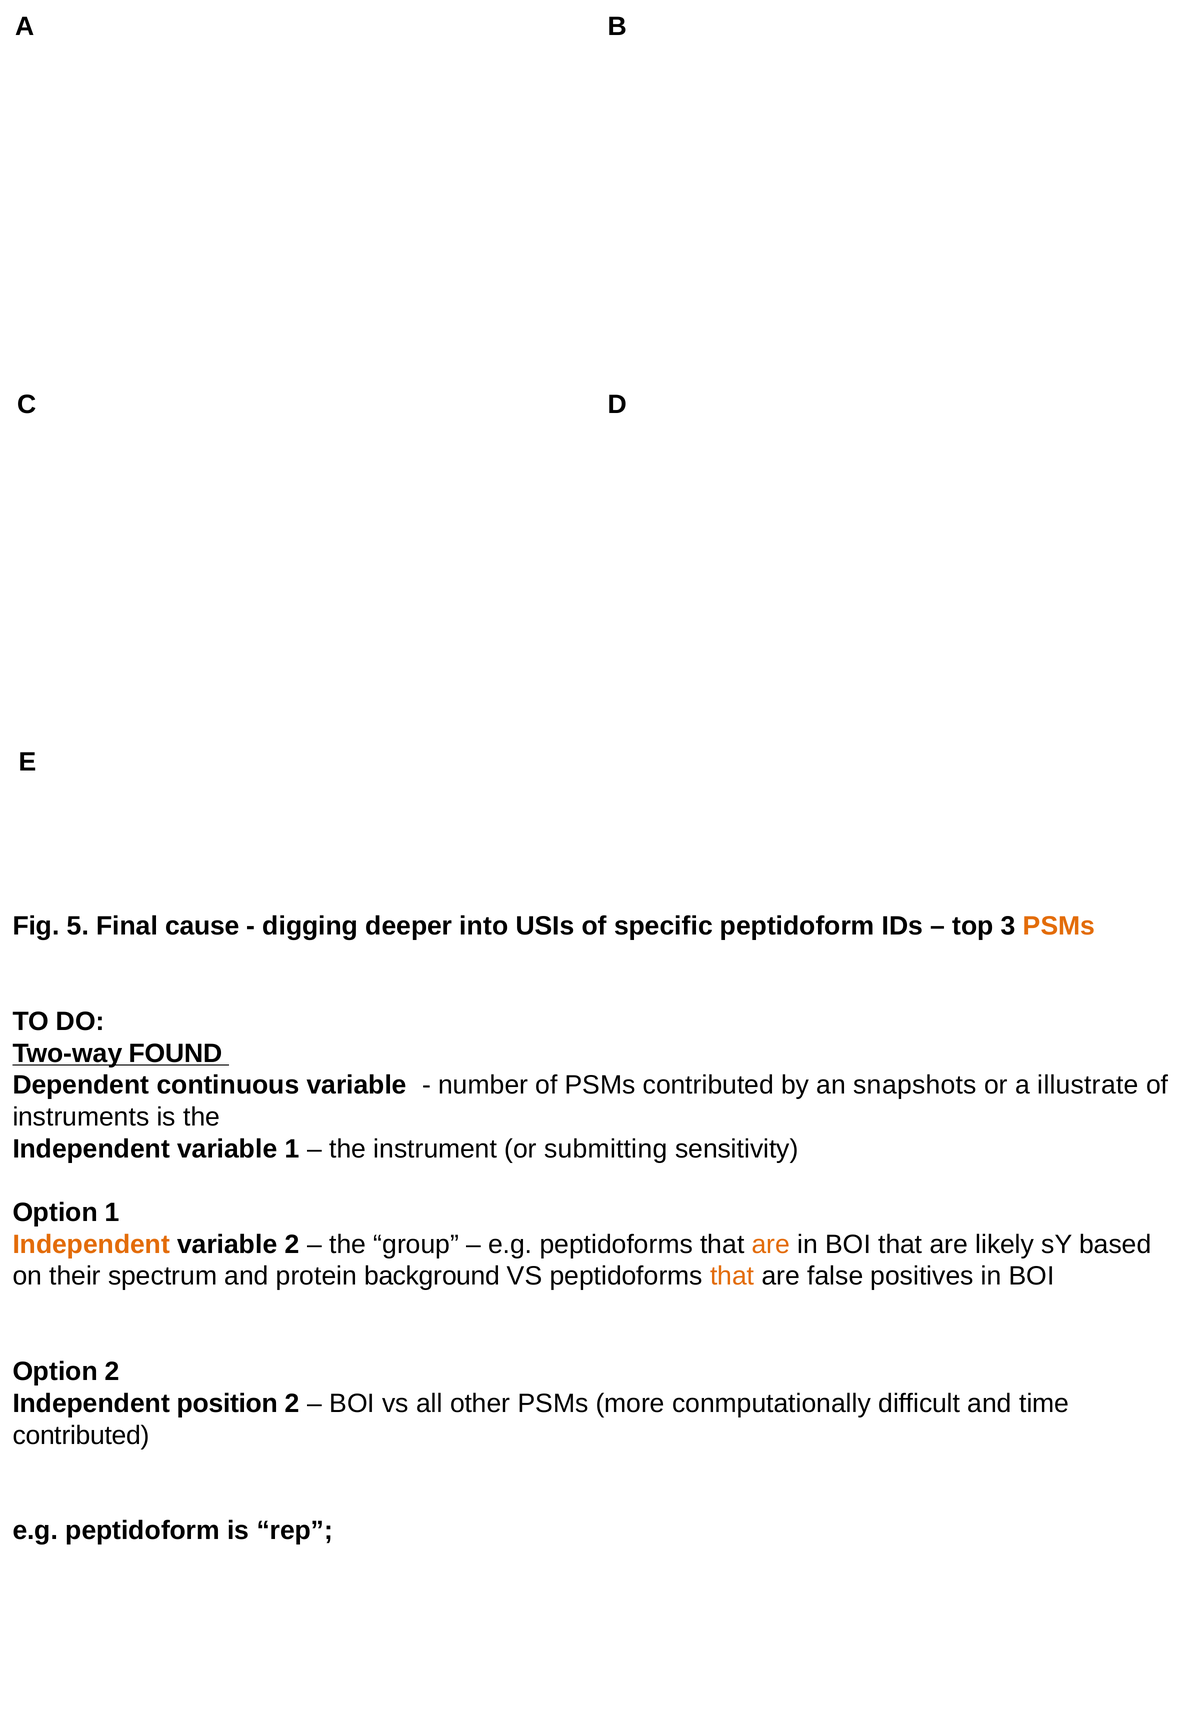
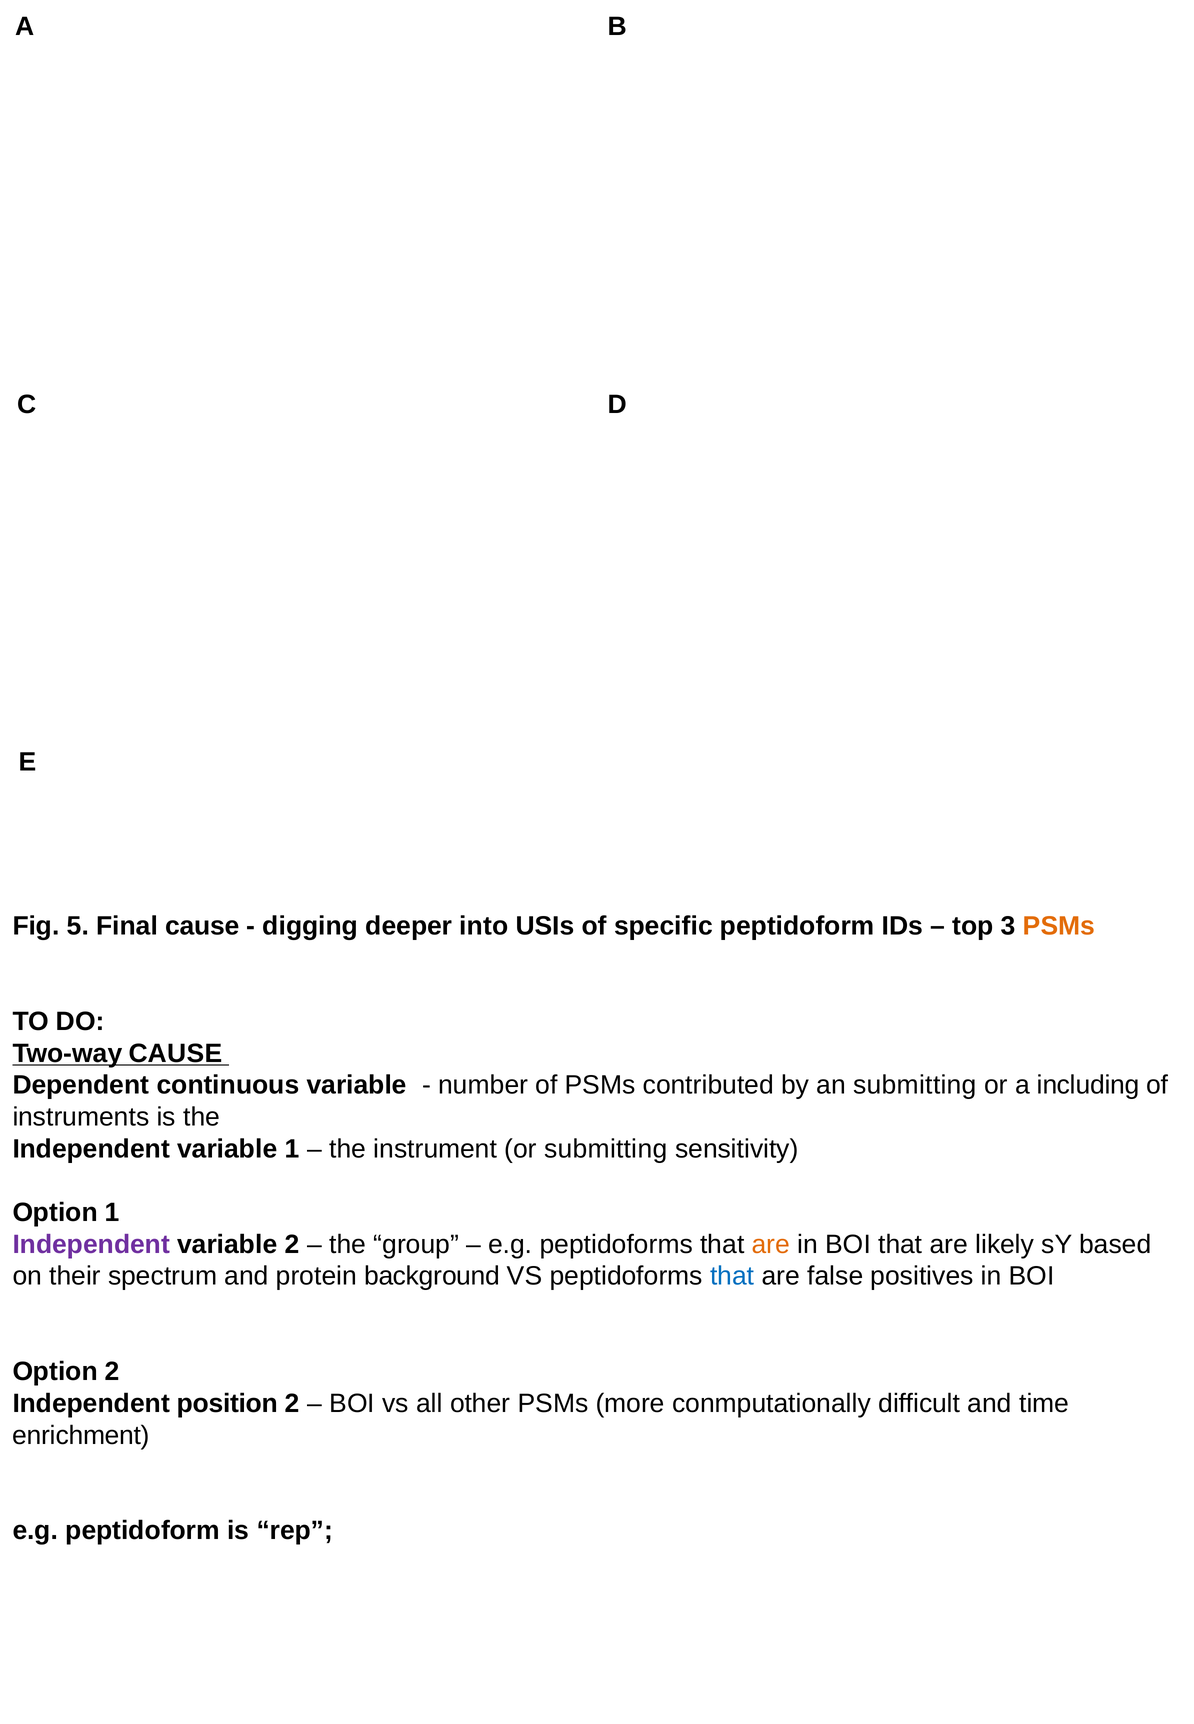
Two-way FOUND: FOUND -> CAUSE (175, 1054)
an snapshots: snapshots -> submitting (915, 1086)
illustrate: illustrate -> including (1088, 1086)
Independent colour: orange -> purple (91, 1245)
that colour: orange -> blue (732, 1277)
contributed: contributed -> enrichment (81, 1436)
